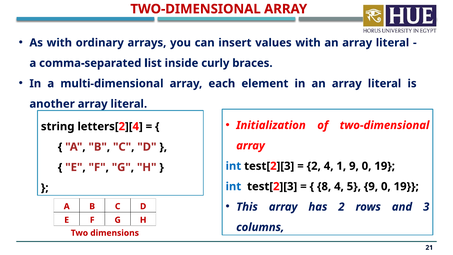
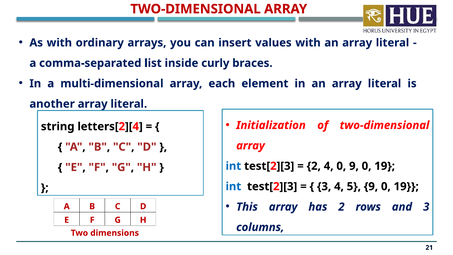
4 1: 1 -> 0 (341, 166)
8: 8 -> 3 (324, 186)
